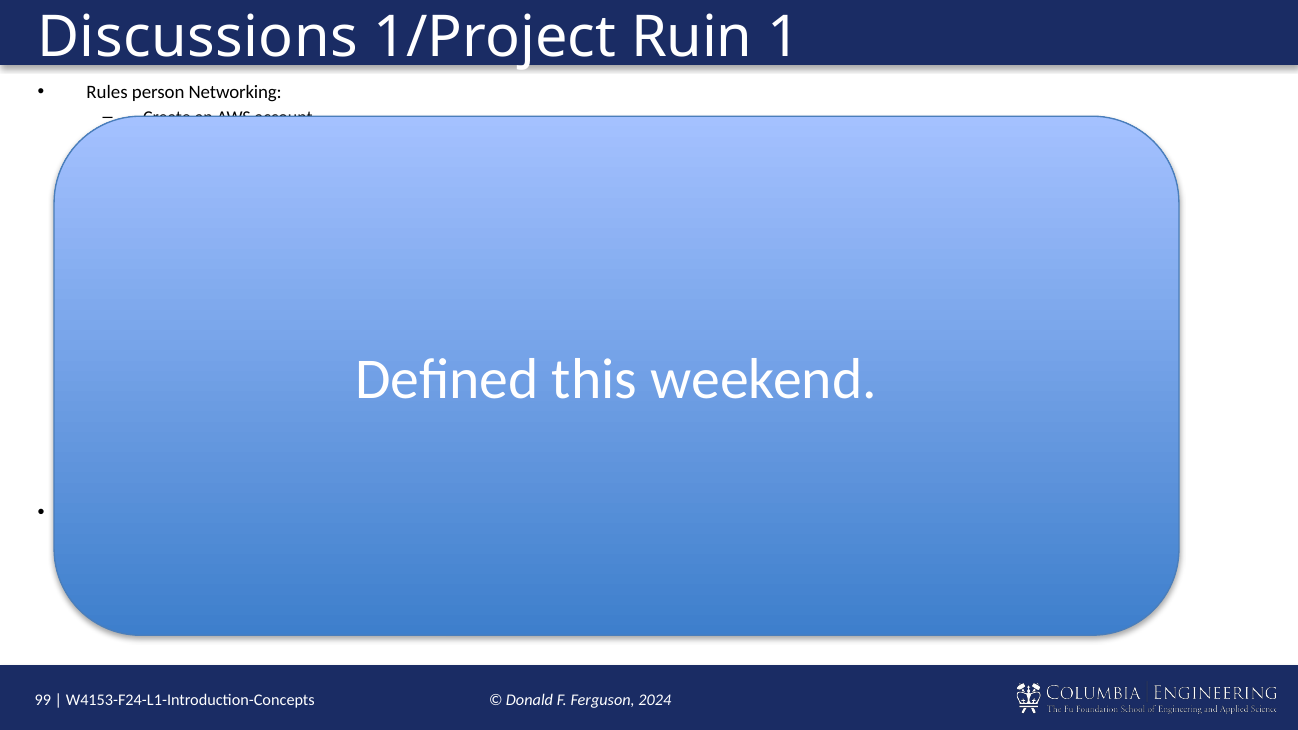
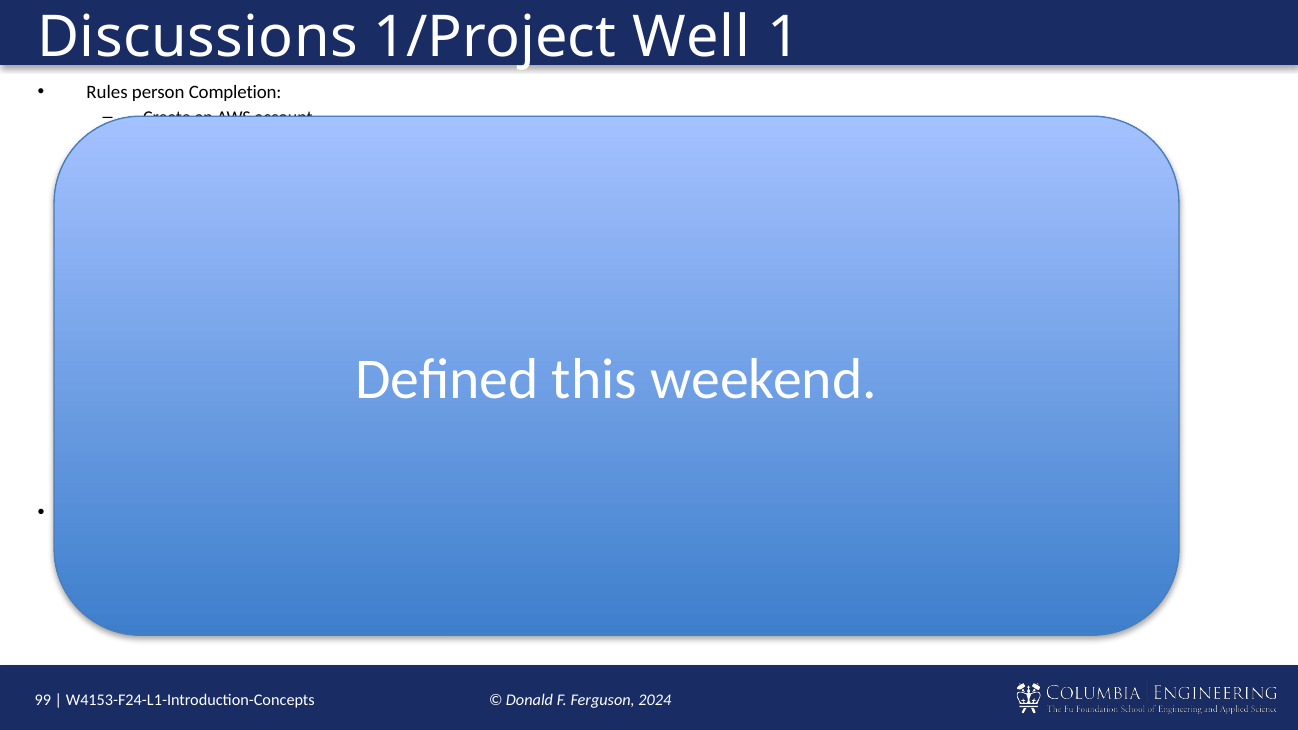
Ruin: Ruin -> Well (691, 37)
Networking: Networking -> Completion (235, 92)
